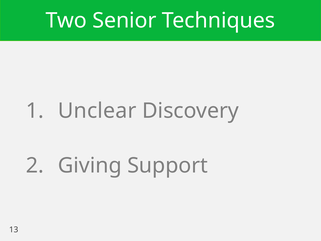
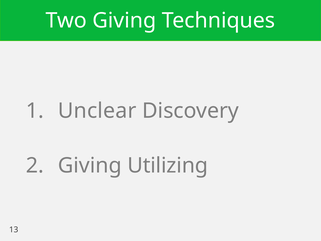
Two Senior: Senior -> Giving (124, 21)
Support: Support -> Utilizing (168, 165)
